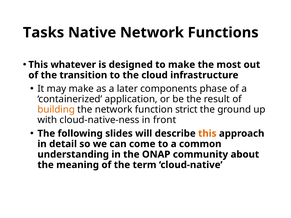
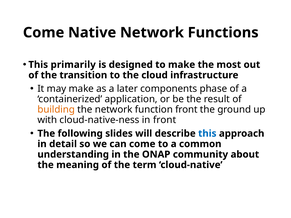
Tasks: Tasks -> Come (44, 33)
whatever: whatever -> primarily (73, 65)
function strict: strict -> front (186, 110)
this colour: orange -> blue (207, 134)
